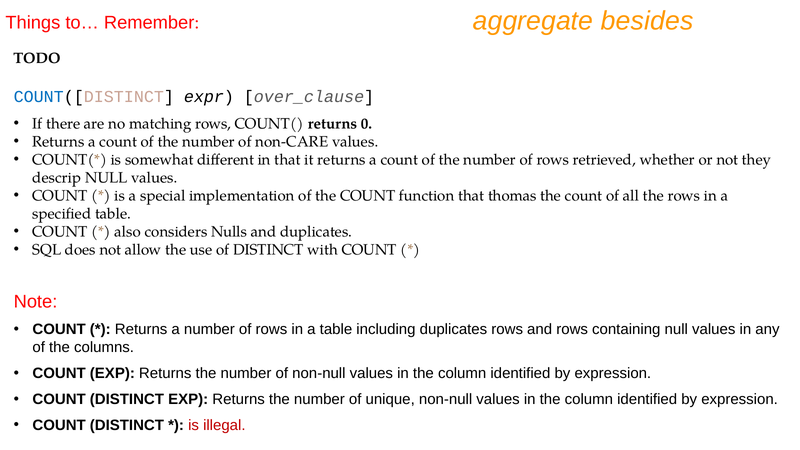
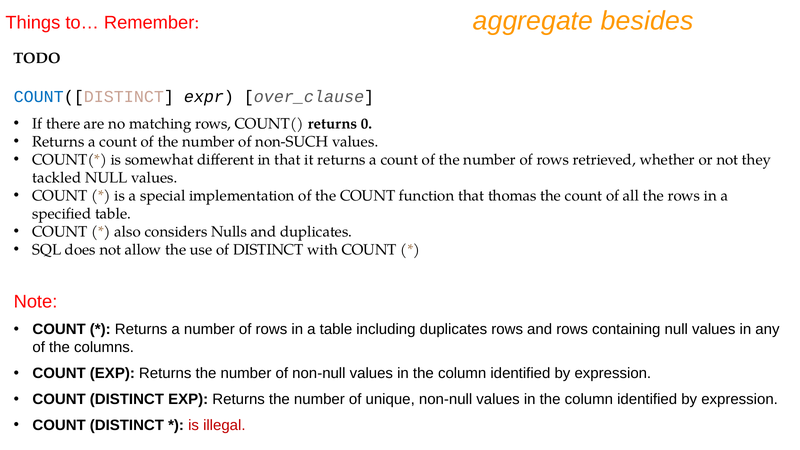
non-CARE: non-CARE -> non-SUCH (292, 142)
descrip: descrip -> tackled (57, 178)
